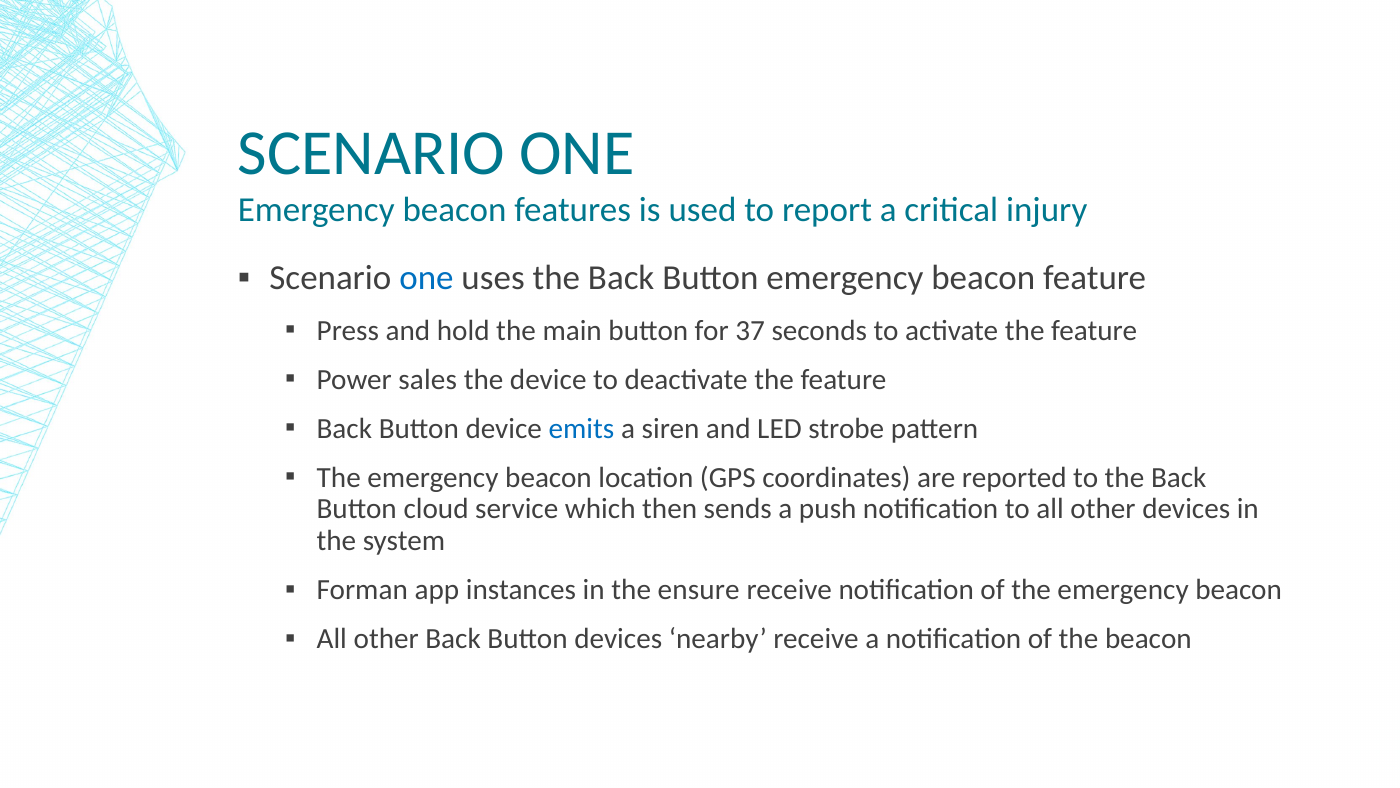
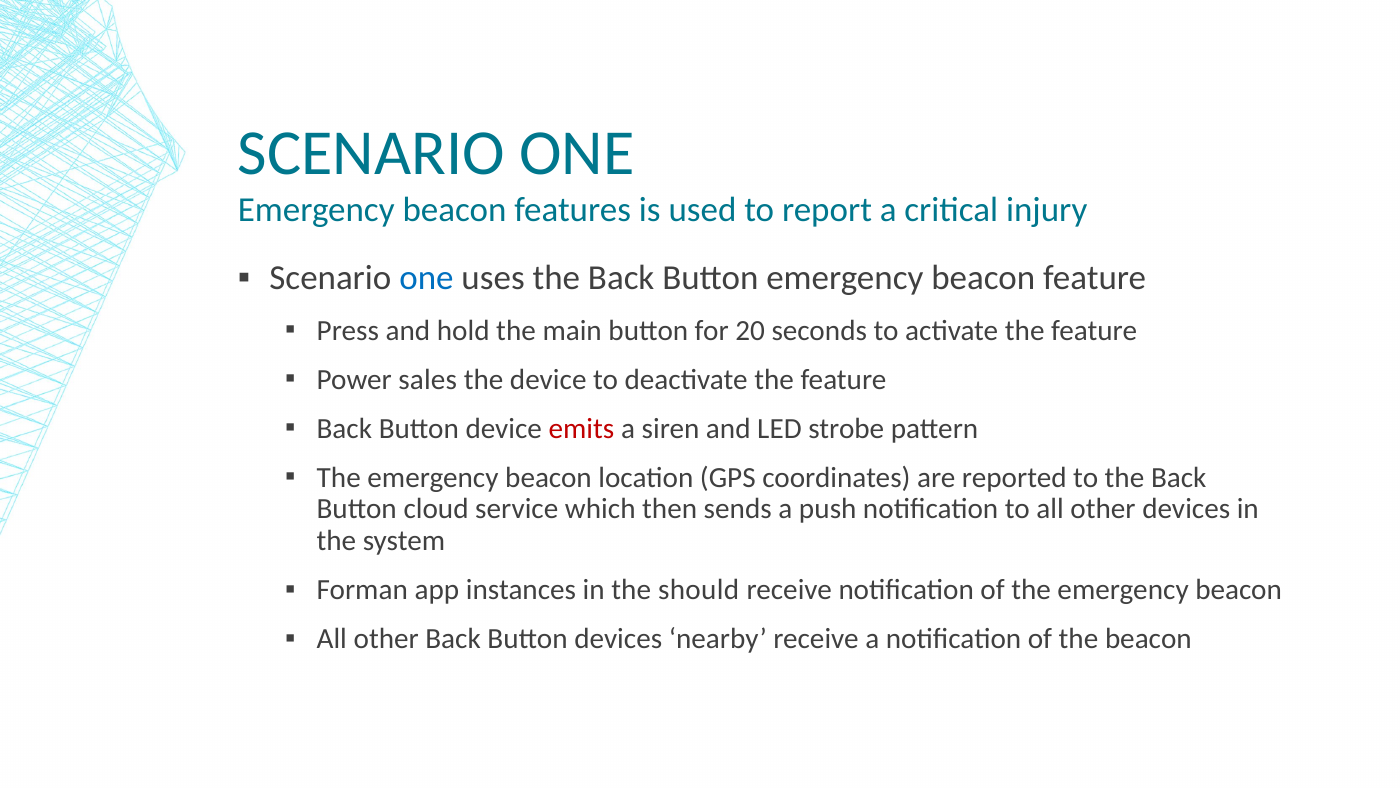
37: 37 -> 20 (750, 330)
emits colour: blue -> red (582, 428)
ensure: ensure -> should (699, 589)
